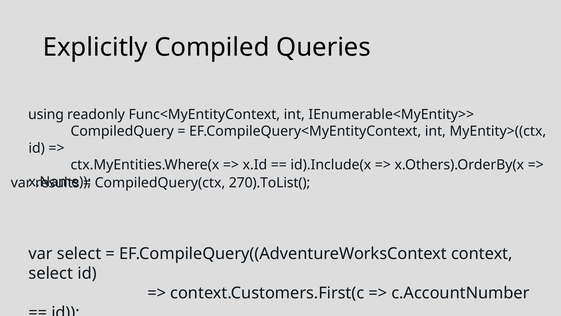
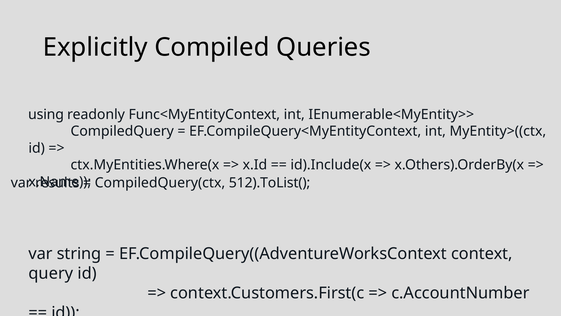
270).ToList(: 270).ToList( -> 512).ToList( (270, 183)
var select: select -> string (79, 253)
select: select -> query (51, 273)
